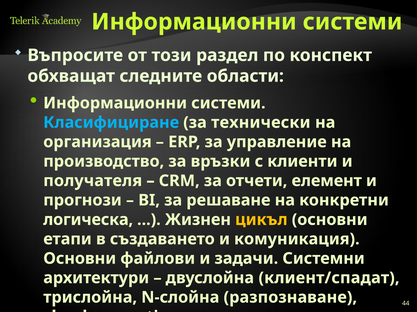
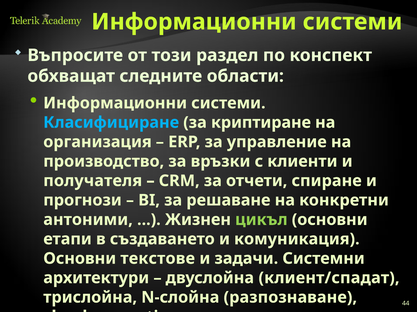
технически: технически -> криптиране (261, 123)
елемент: елемент -> спиране (327, 181)
логическа: логическа -> антоними (88, 220)
цикъл colour: yellow -> light green (261, 220)
файлови: файлови -> текстове (158, 259)
